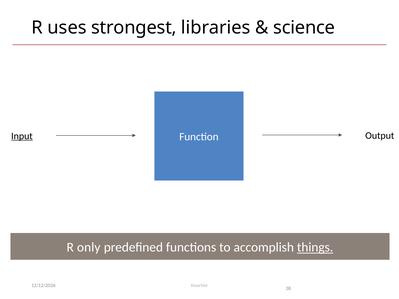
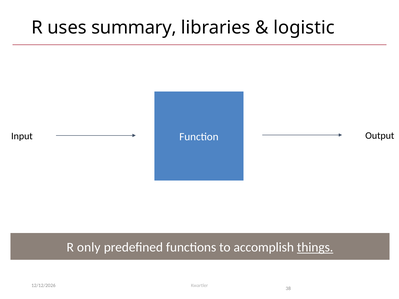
strongest: strongest -> summary (134, 28)
science: science -> logistic (304, 28)
Input underline: present -> none (22, 136)
